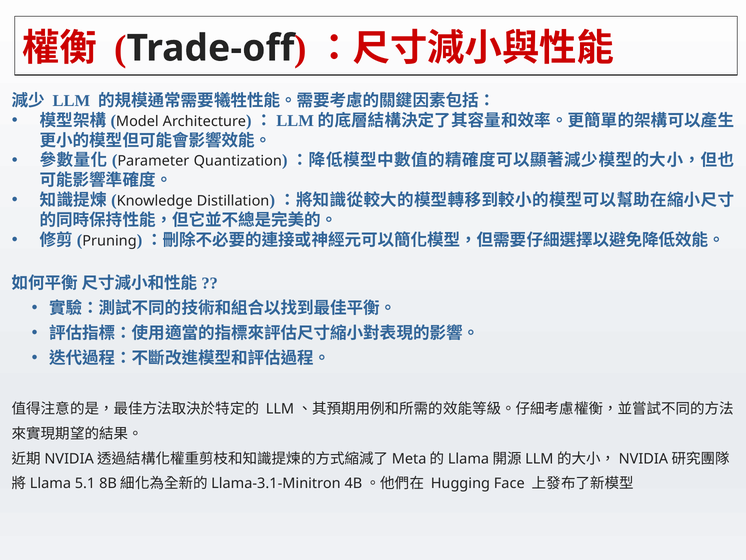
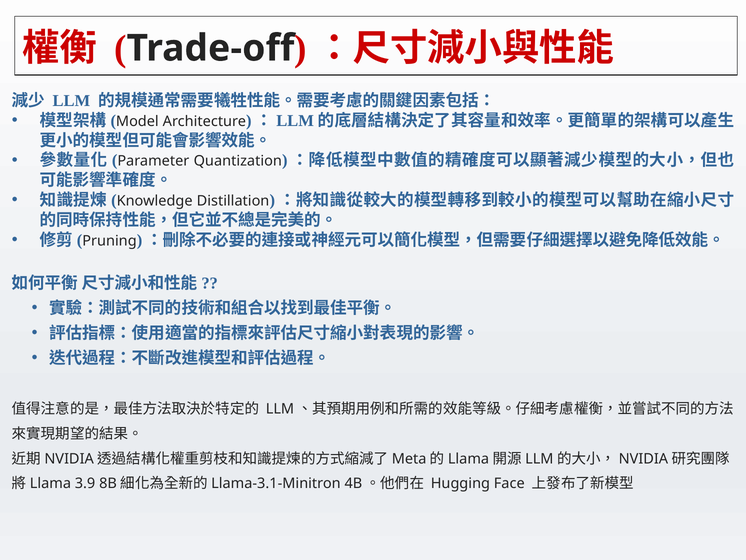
5.1: 5.1 -> 3.9 (85, 483)
